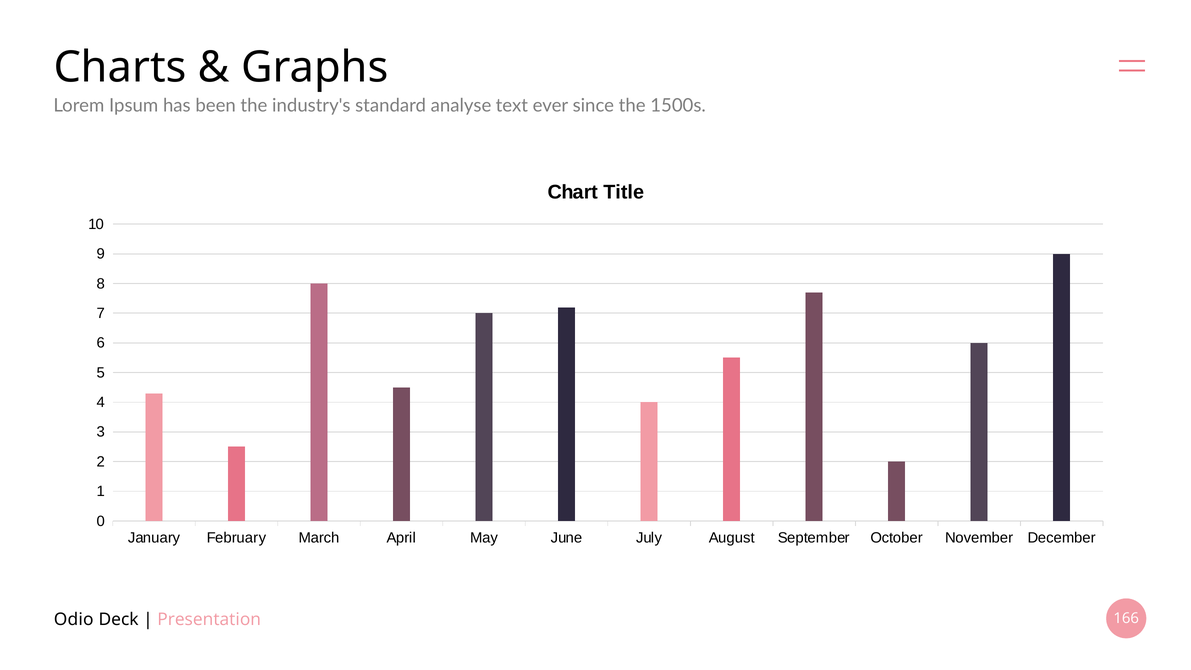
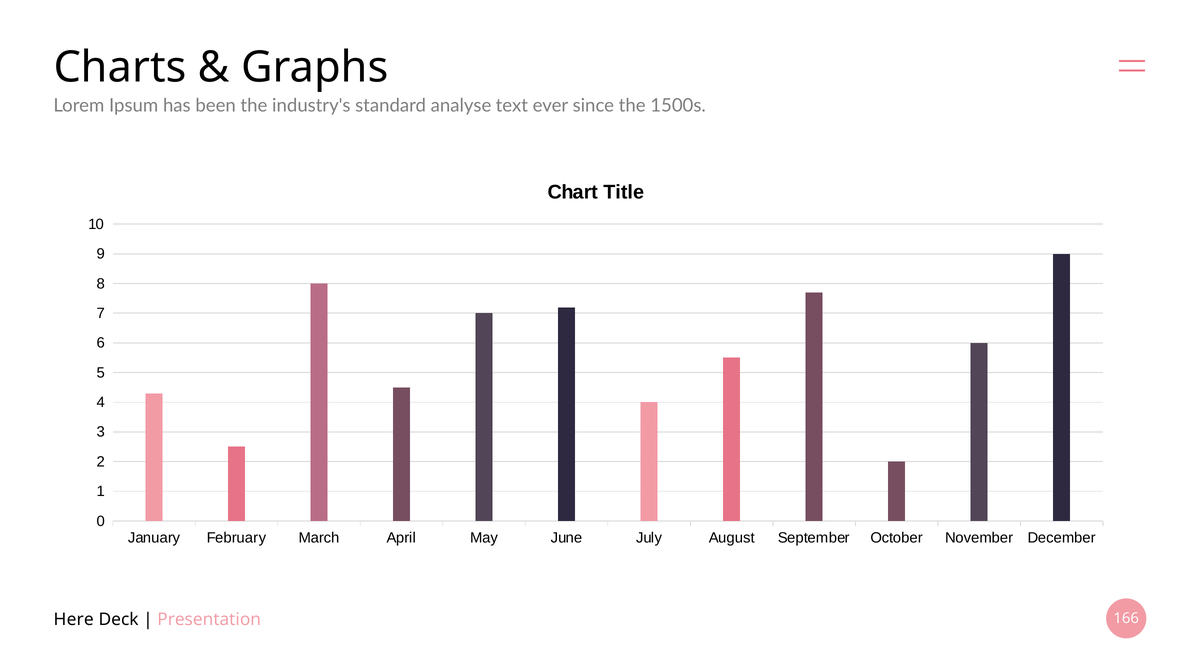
Odio: Odio -> Here (74, 620)
